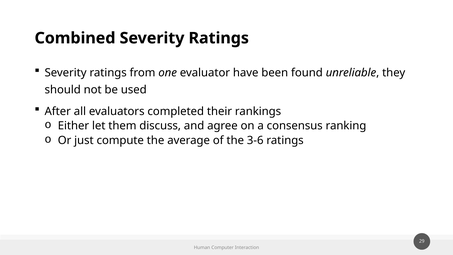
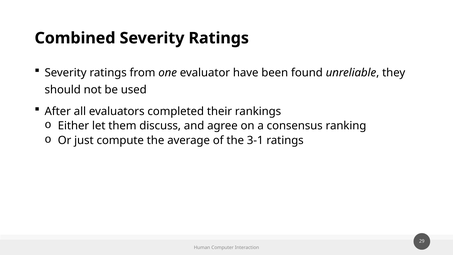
3-6: 3-6 -> 3-1 (255, 140)
